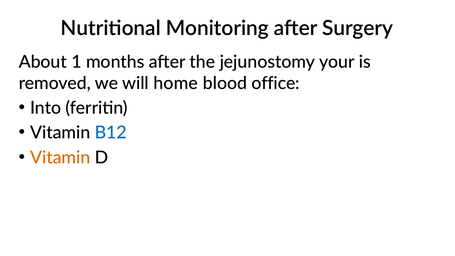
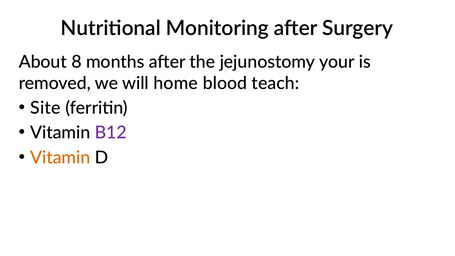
1: 1 -> 8 (77, 62)
office: office -> teach (275, 83)
Into: Into -> Site (45, 108)
B12 colour: blue -> purple (111, 133)
